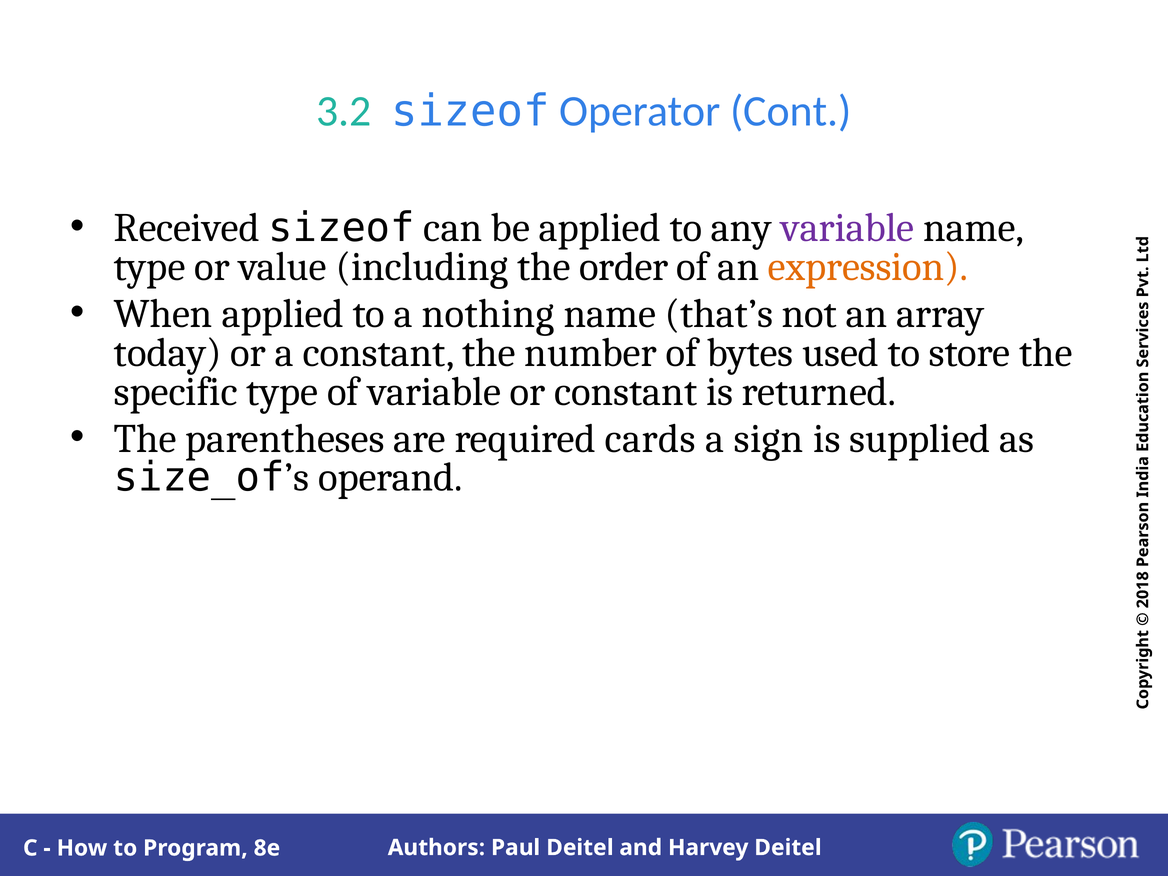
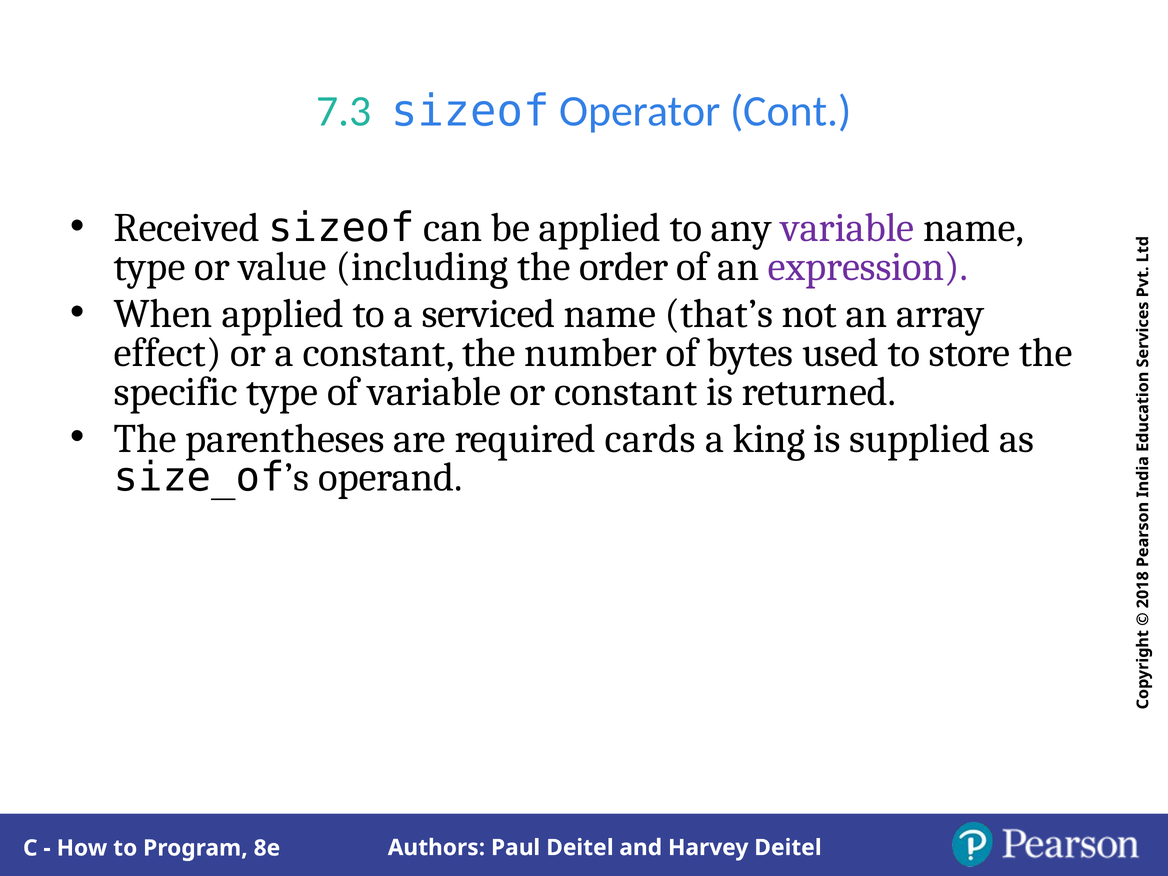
3.2: 3.2 -> 7.3 (344, 111)
expression colour: orange -> purple (868, 267)
nothing: nothing -> serviced (488, 314)
today: today -> effect (168, 353)
sign: sign -> king (769, 439)
